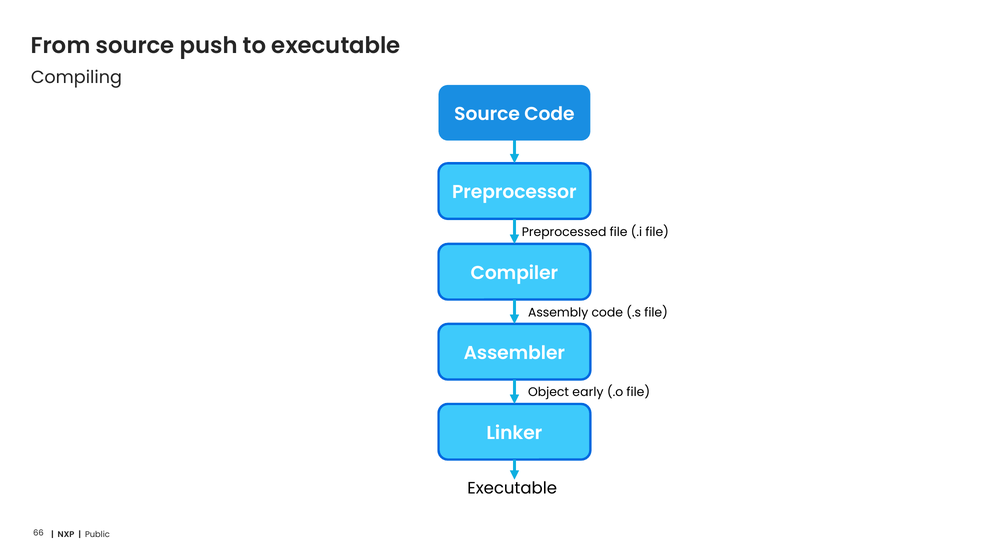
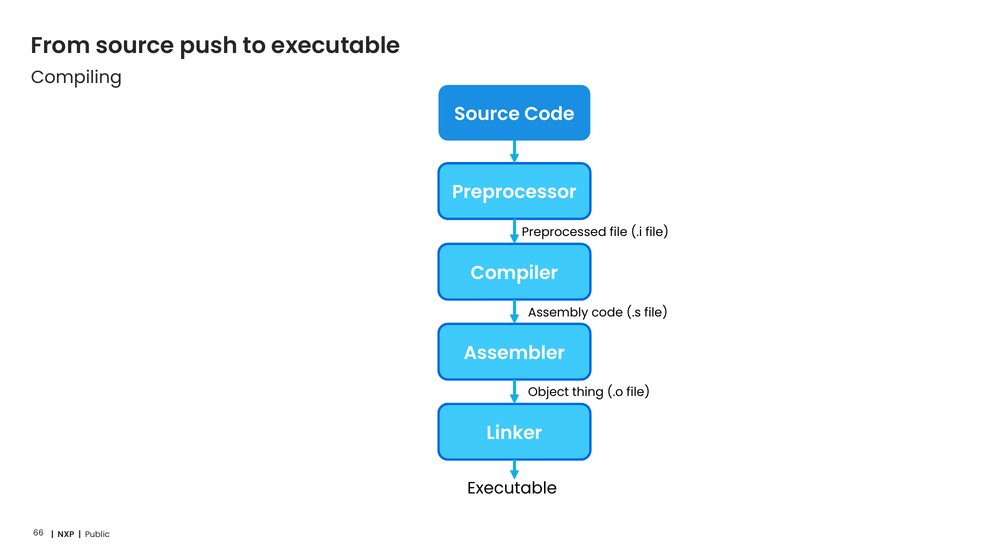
early: early -> thing (588, 392)
